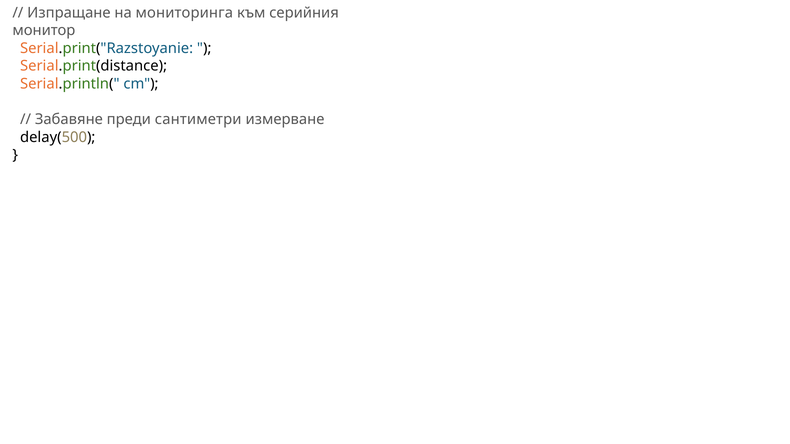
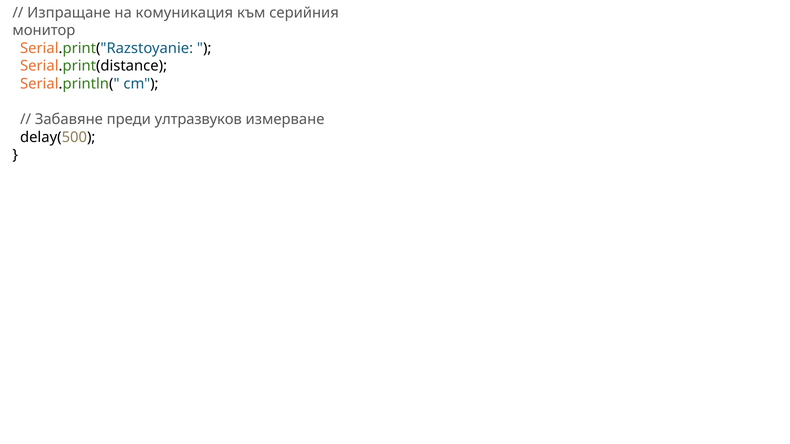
мониторинга: мониторинга -> комуникация (184, 13)
сантиметри: сантиметри -> ултразвуков (198, 119)
